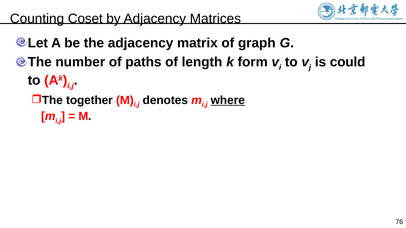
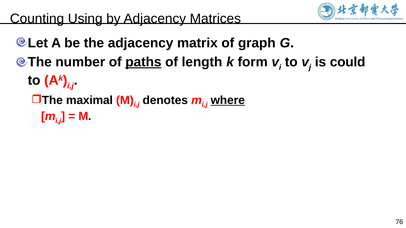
Coset: Coset -> Using (85, 19)
paths underline: none -> present (143, 62)
together: together -> maximal (89, 100)
